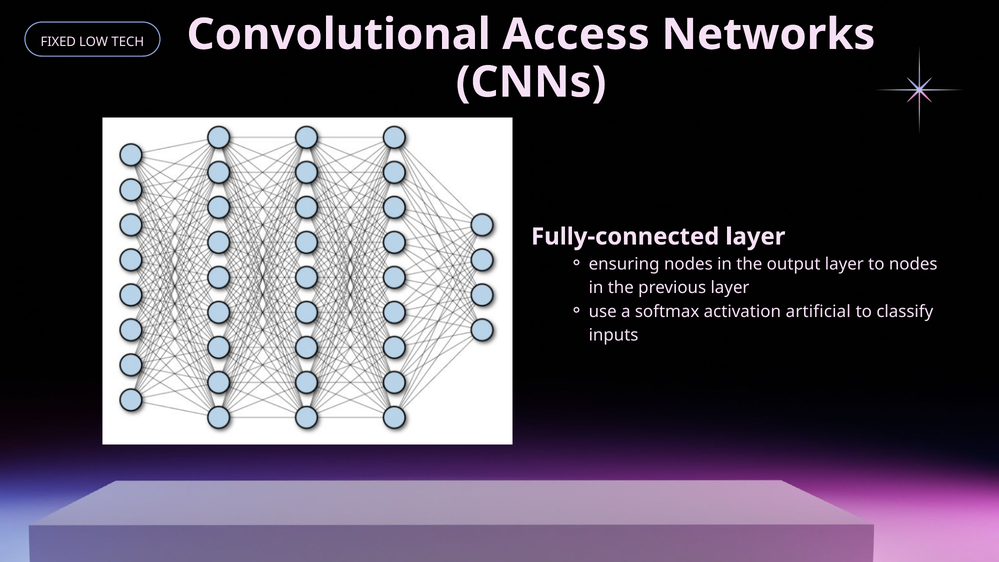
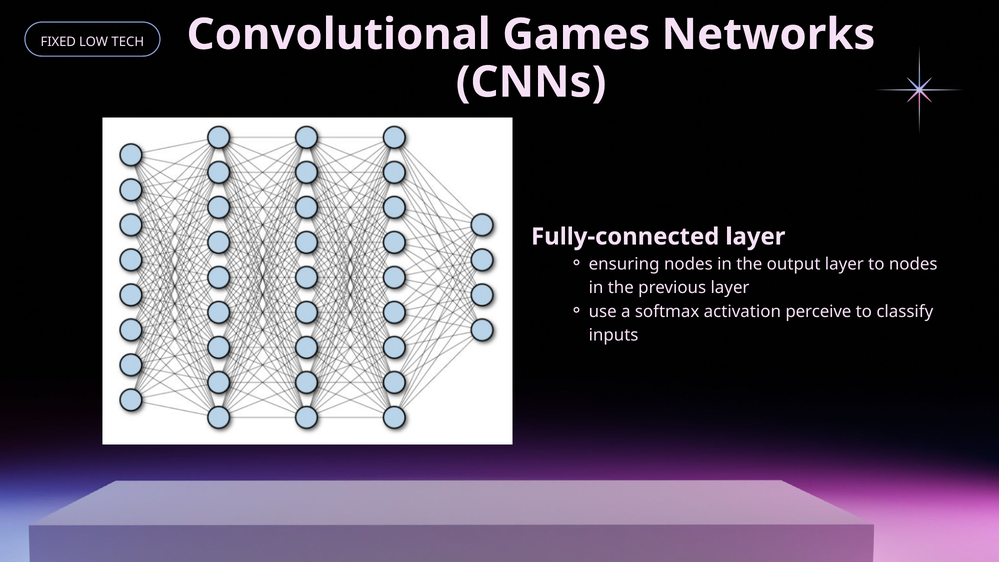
Access: Access -> Games (576, 35)
artificial: artificial -> perceive (818, 311)
